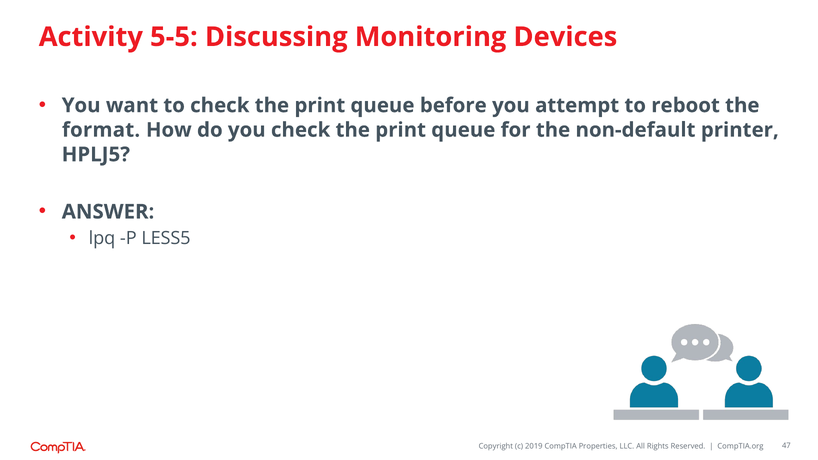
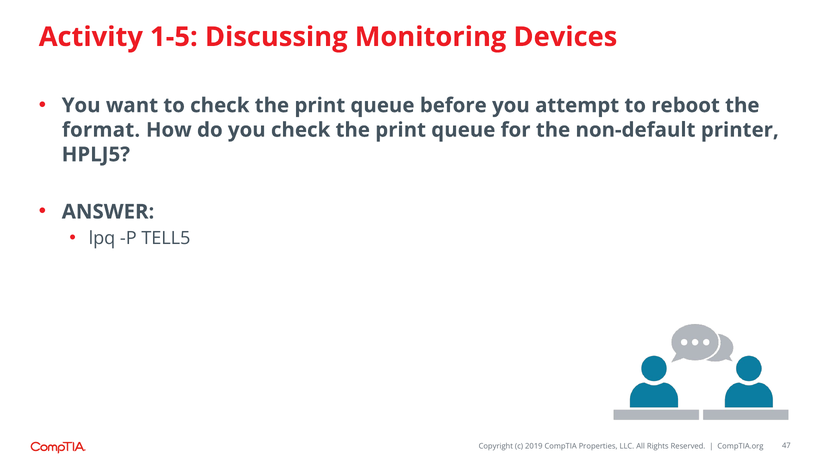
5-5: 5-5 -> 1-5 (174, 37)
LESS5: LESS5 -> TELL5 (166, 238)
